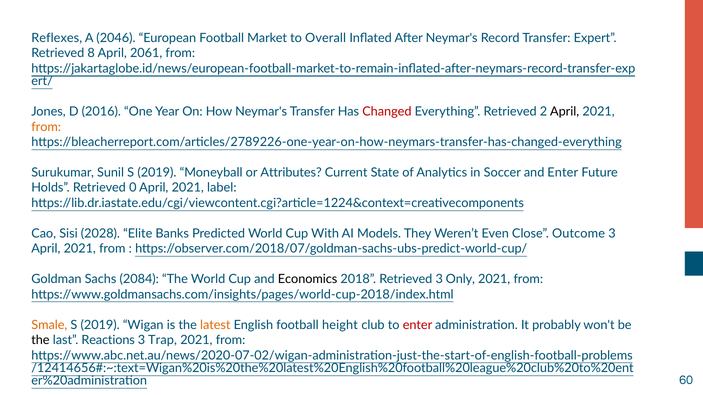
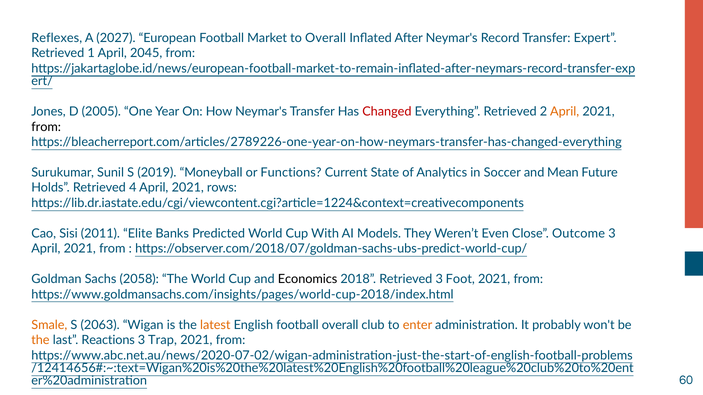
2046: 2046 -> 2027 (116, 38)
8: 8 -> 1 (91, 53)
2061: 2061 -> 2045 (146, 53)
2016: 2016 -> 2005 (101, 112)
April colour: black -> orange (565, 112)
from colour: orange -> black (46, 127)
Attributes: Attributes -> Functions (291, 173)
and Enter: Enter -> Mean (563, 173)
0: 0 -> 4 (133, 188)
label: label -> rows (222, 188)
2028: 2028 -> 2011 (100, 234)
2084: 2084 -> 2058 (139, 280)
Only: Only -> Foot (460, 280)
2019: 2019 -> 2063 (100, 325)
football height: height -> overall (340, 325)
enter colour: red -> orange (418, 325)
the colour: black -> orange (40, 341)
